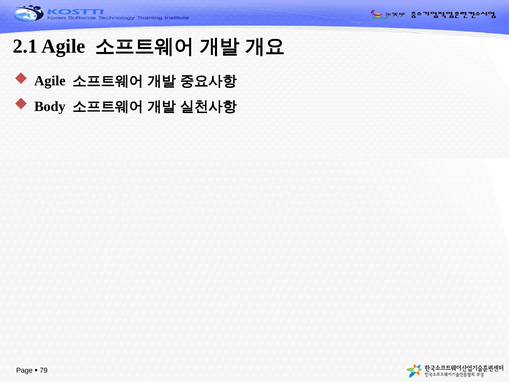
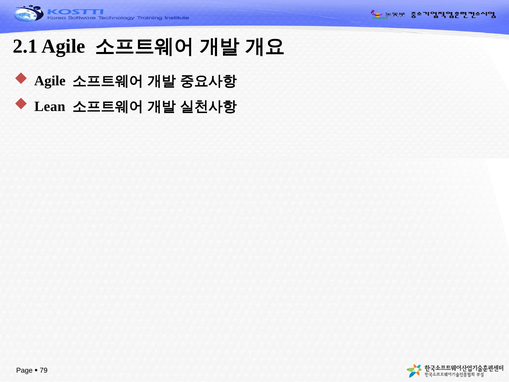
Body: Body -> Lean (50, 106)
